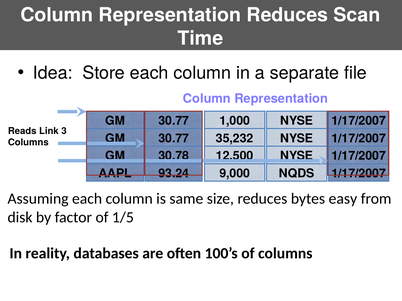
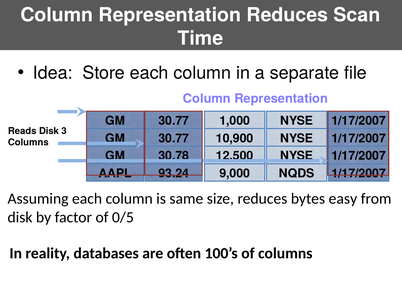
Reads Link: Link -> Disk (49, 131)
35,232: 35,232 -> 10,900 (235, 139)
1/5: 1/5 -> 0/5 (123, 218)
